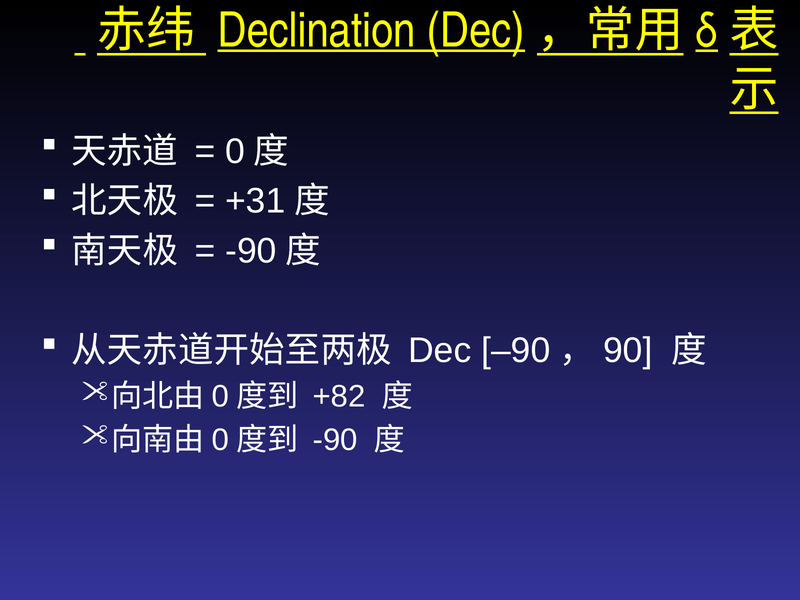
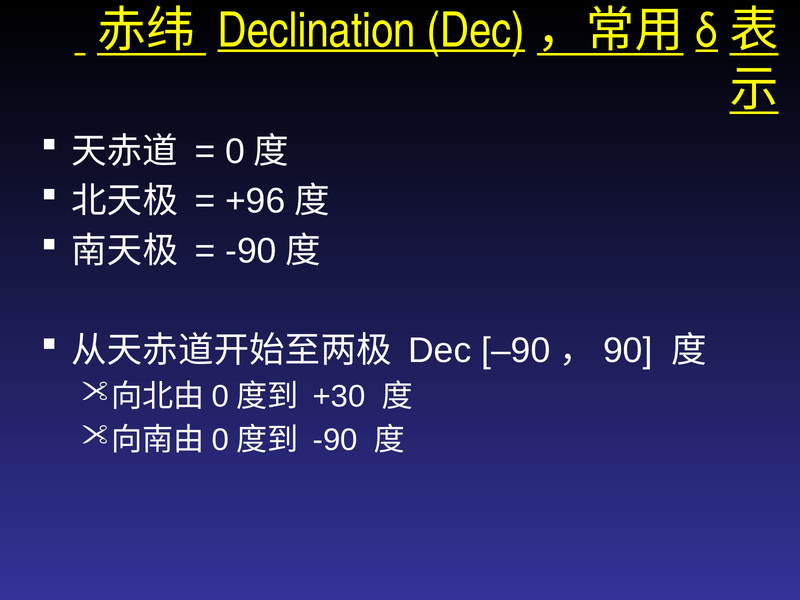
+31: +31 -> +96 (255, 201)
+82: +82 -> +30 (339, 397)
